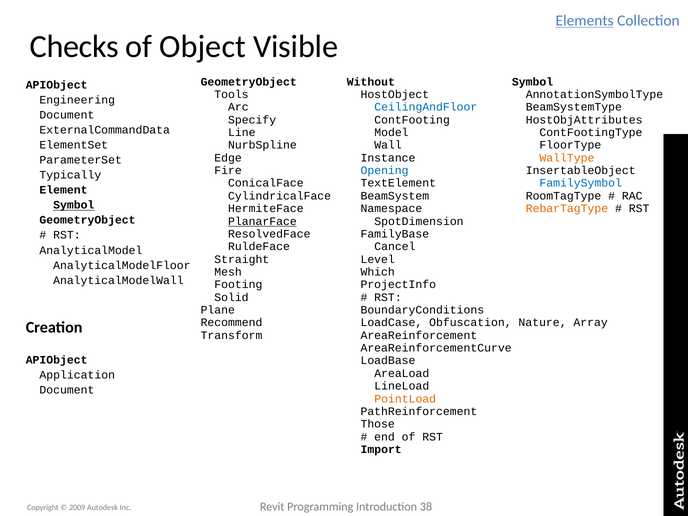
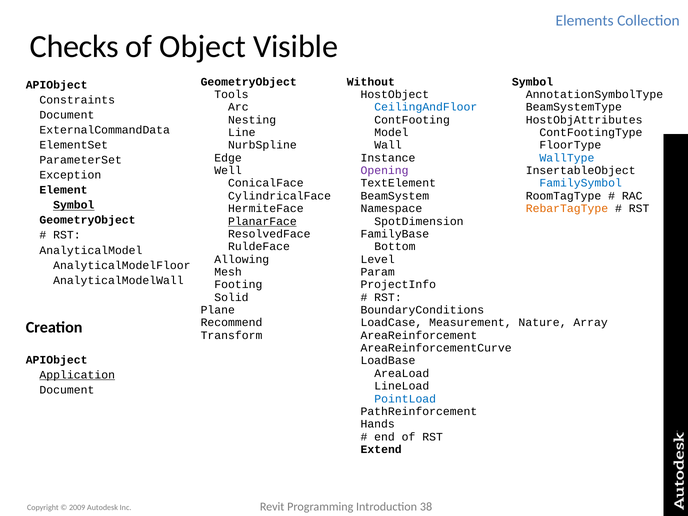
Elements underline: present -> none (585, 21)
Engineering: Engineering -> Constraints (77, 100)
Specify: Specify -> Nesting (252, 120)
WallType colour: orange -> blue (567, 158)
Fire: Fire -> Well (228, 171)
Opening colour: blue -> purple (385, 171)
Typically: Typically -> Exception (70, 175)
Cancel: Cancel -> Bottom (395, 247)
Straight: Straight -> Allowing (242, 259)
Which: Which -> Param (378, 272)
Obfuscation: Obfuscation -> Measurement (470, 323)
Application underline: none -> present (77, 375)
PointLoad colour: orange -> blue (405, 399)
Those: Those -> Hands (378, 424)
Import: Import -> Extend (381, 450)
